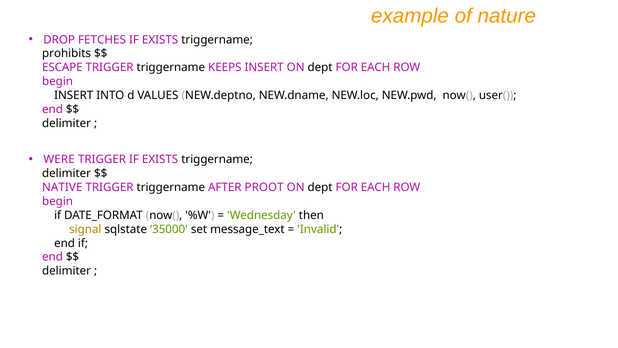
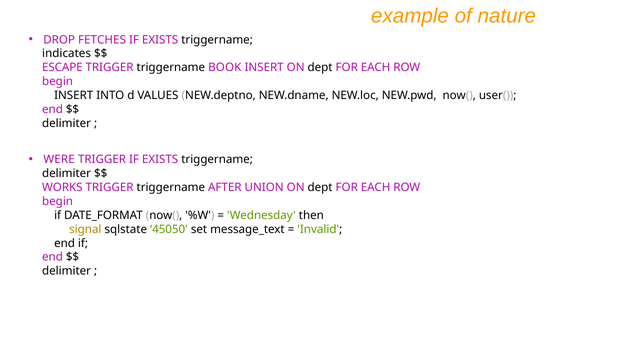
prohibits: prohibits -> indicates (67, 54)
KEEPS: KEEPS -> BOOK (225, 68)
NATIVE: NATIVE -> WORKS (62, 187)
PROOT: PROOT -> UNION (264, 187)
35000: 35000 -> 45050 (169, 229)
